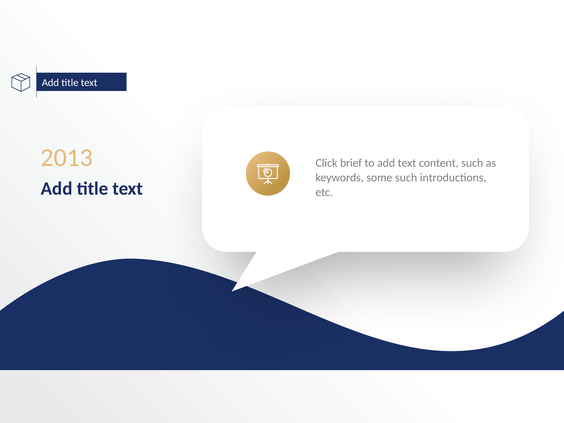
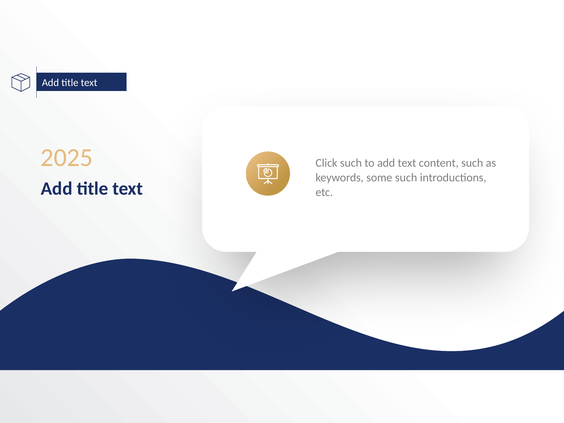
2013: 2013 -> 2025 (67, 158)
Click brief: brief -> such (351, 163)
